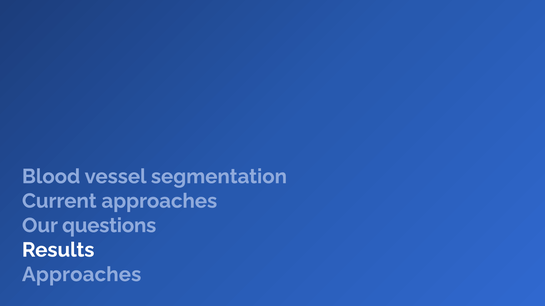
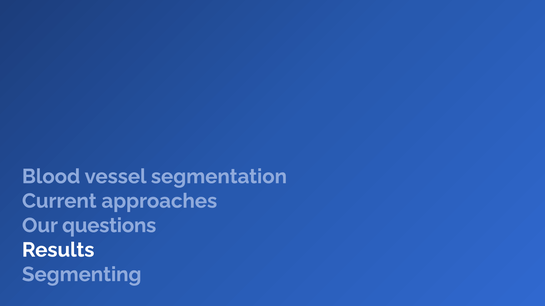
Approaches: Approaches -> Segmenting (82, 275)
